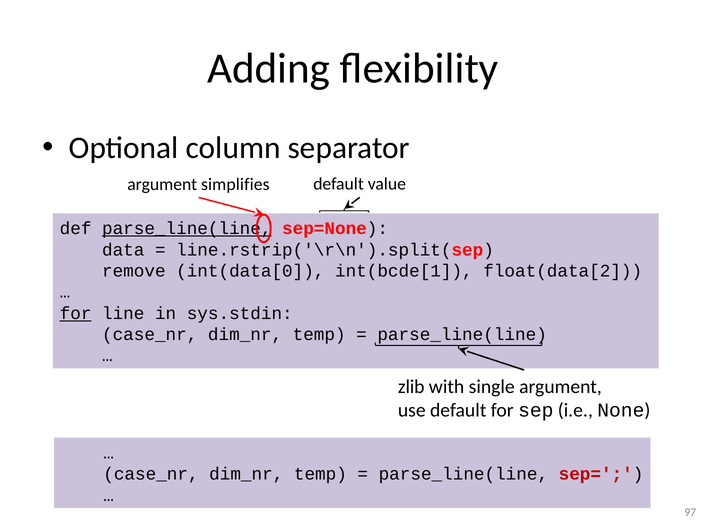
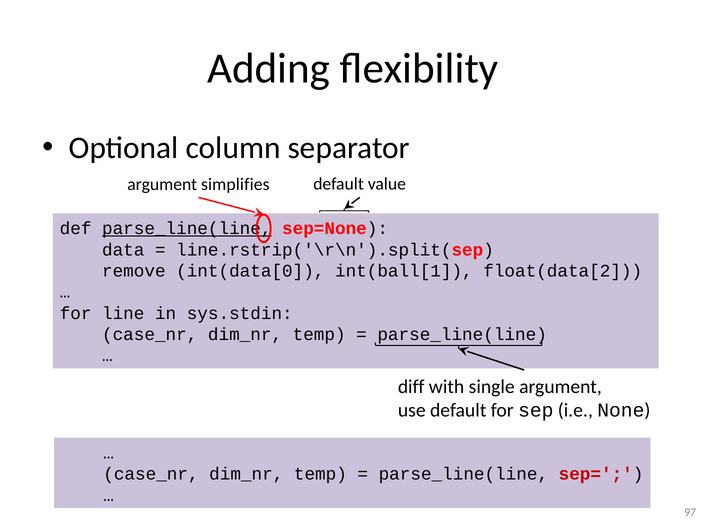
int(bcde[1: int(bcde[1 -> int(ball[1 (404, 271)
for underline: present -> none (76, 314)
zlib: zlib -> diff (411, 387)
